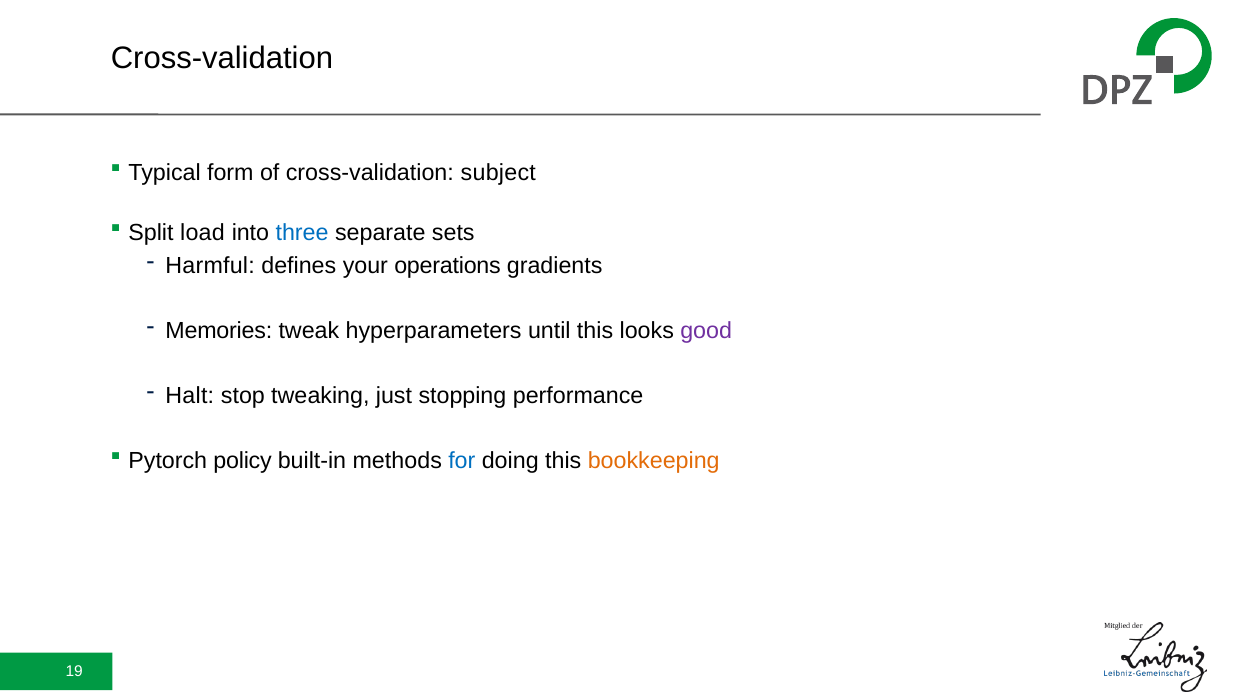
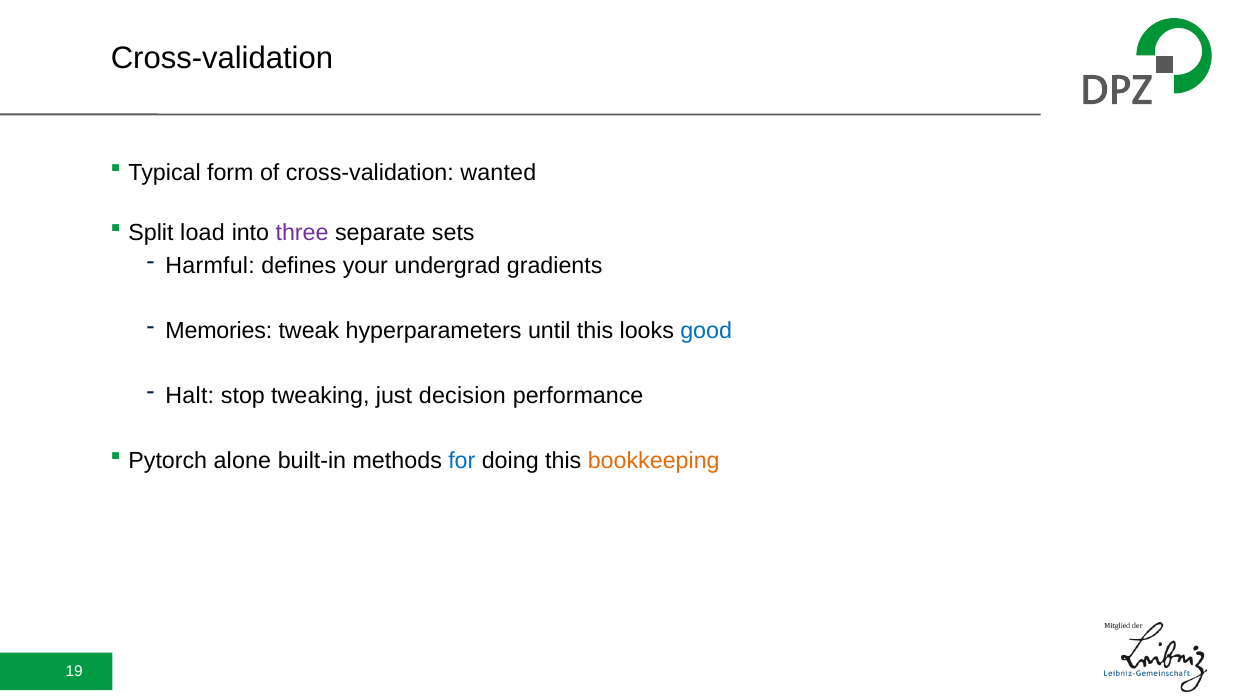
subject: subject -> wanted (498, 172)
three colour: blue -> purple (302, 233)
operations: operations -> undergrad (447, 266)
good colour: purple -> blue (706, 331)
stopping: stopping -> decision (462, 396)
policy: policy -> alone (242, 461)
